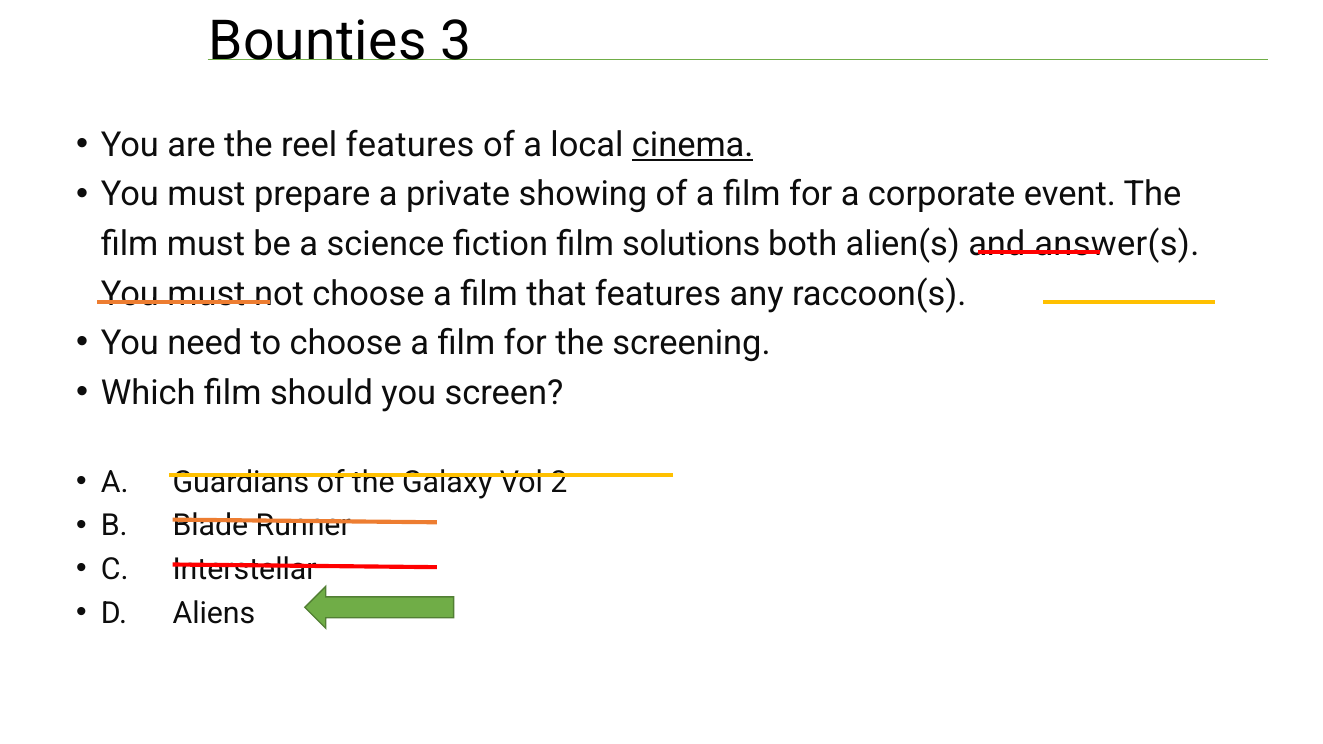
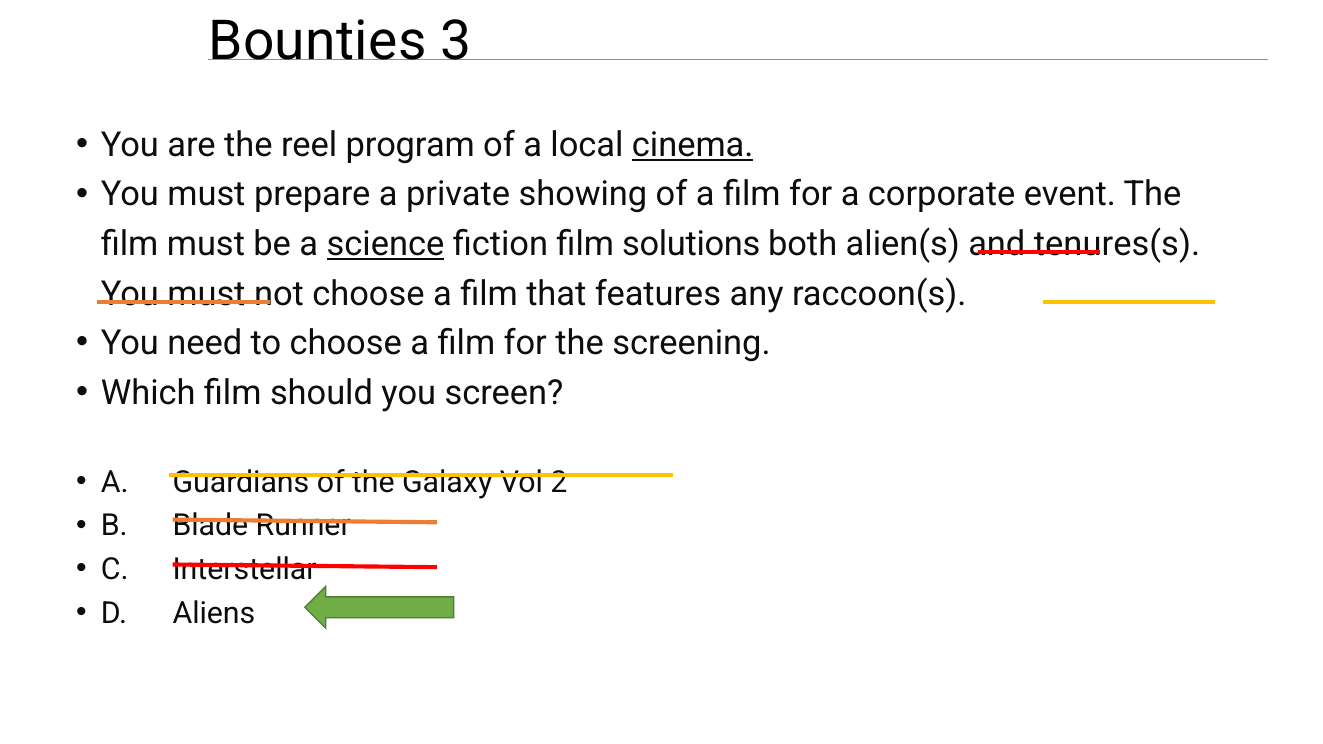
reel features: features -> program (410, 145)
science underline: none -> present (386, 244)
answer(s: answer(s -> tenures(s (1117, 244)
